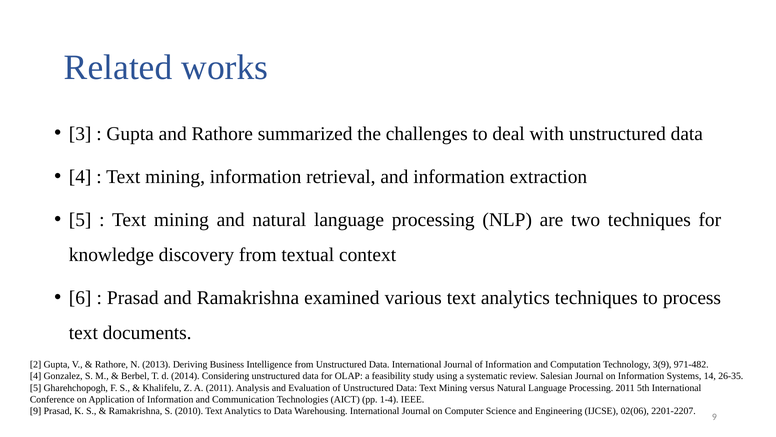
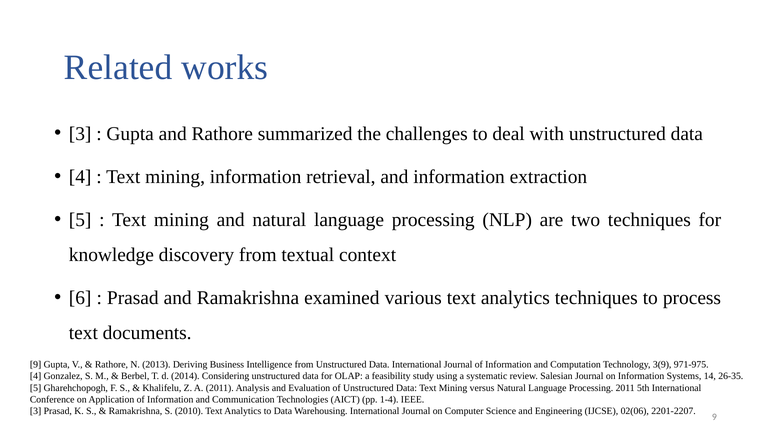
2: 2 -> 9 (36, 364)
971-482: 971-482 -> 971-975 (691, 364)
9: 9 -> 3 (36, 411)
